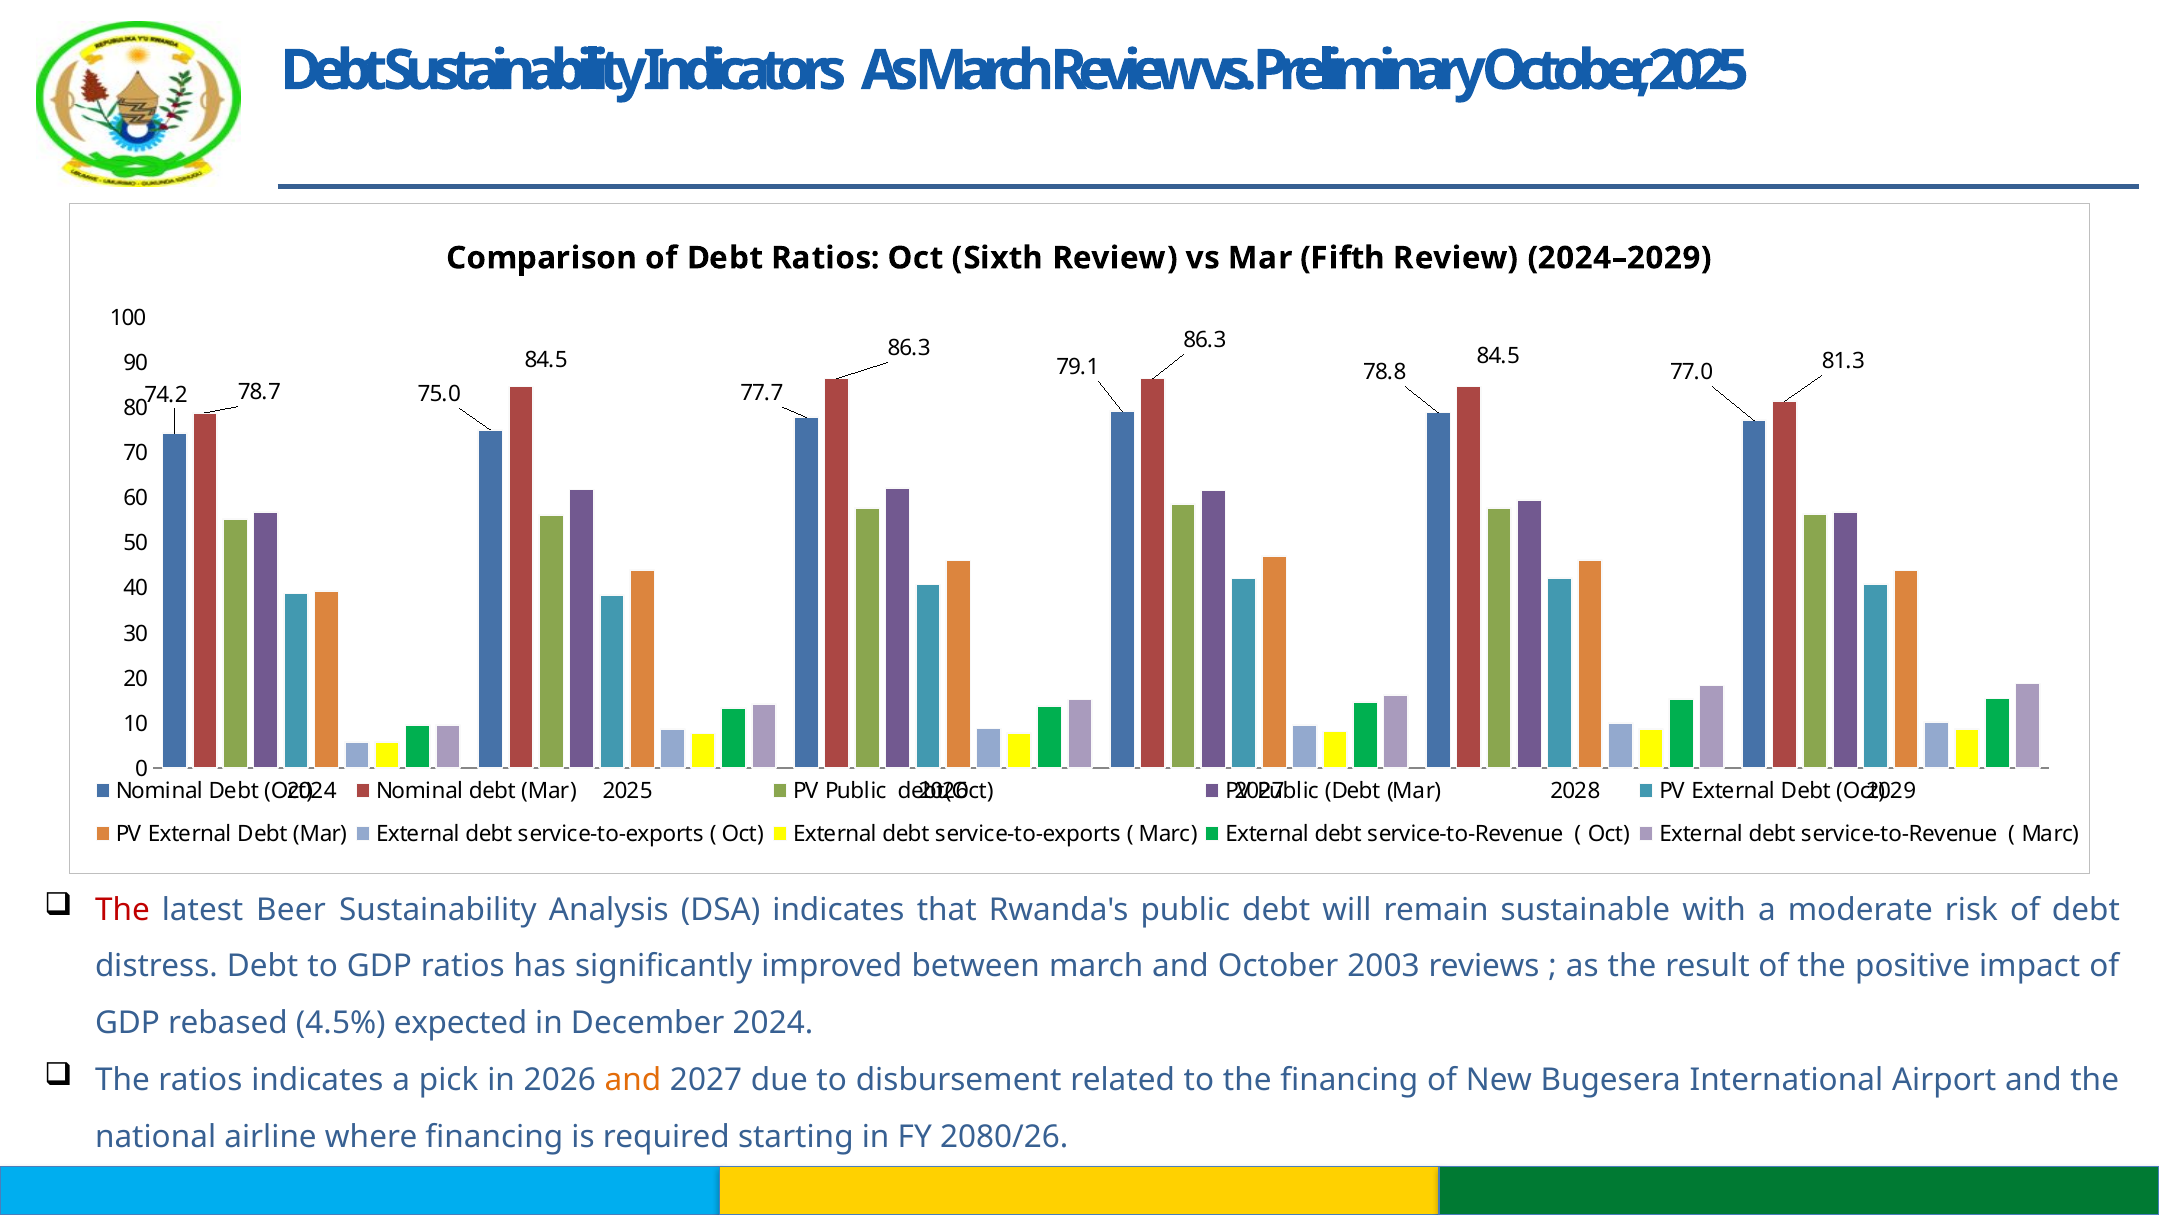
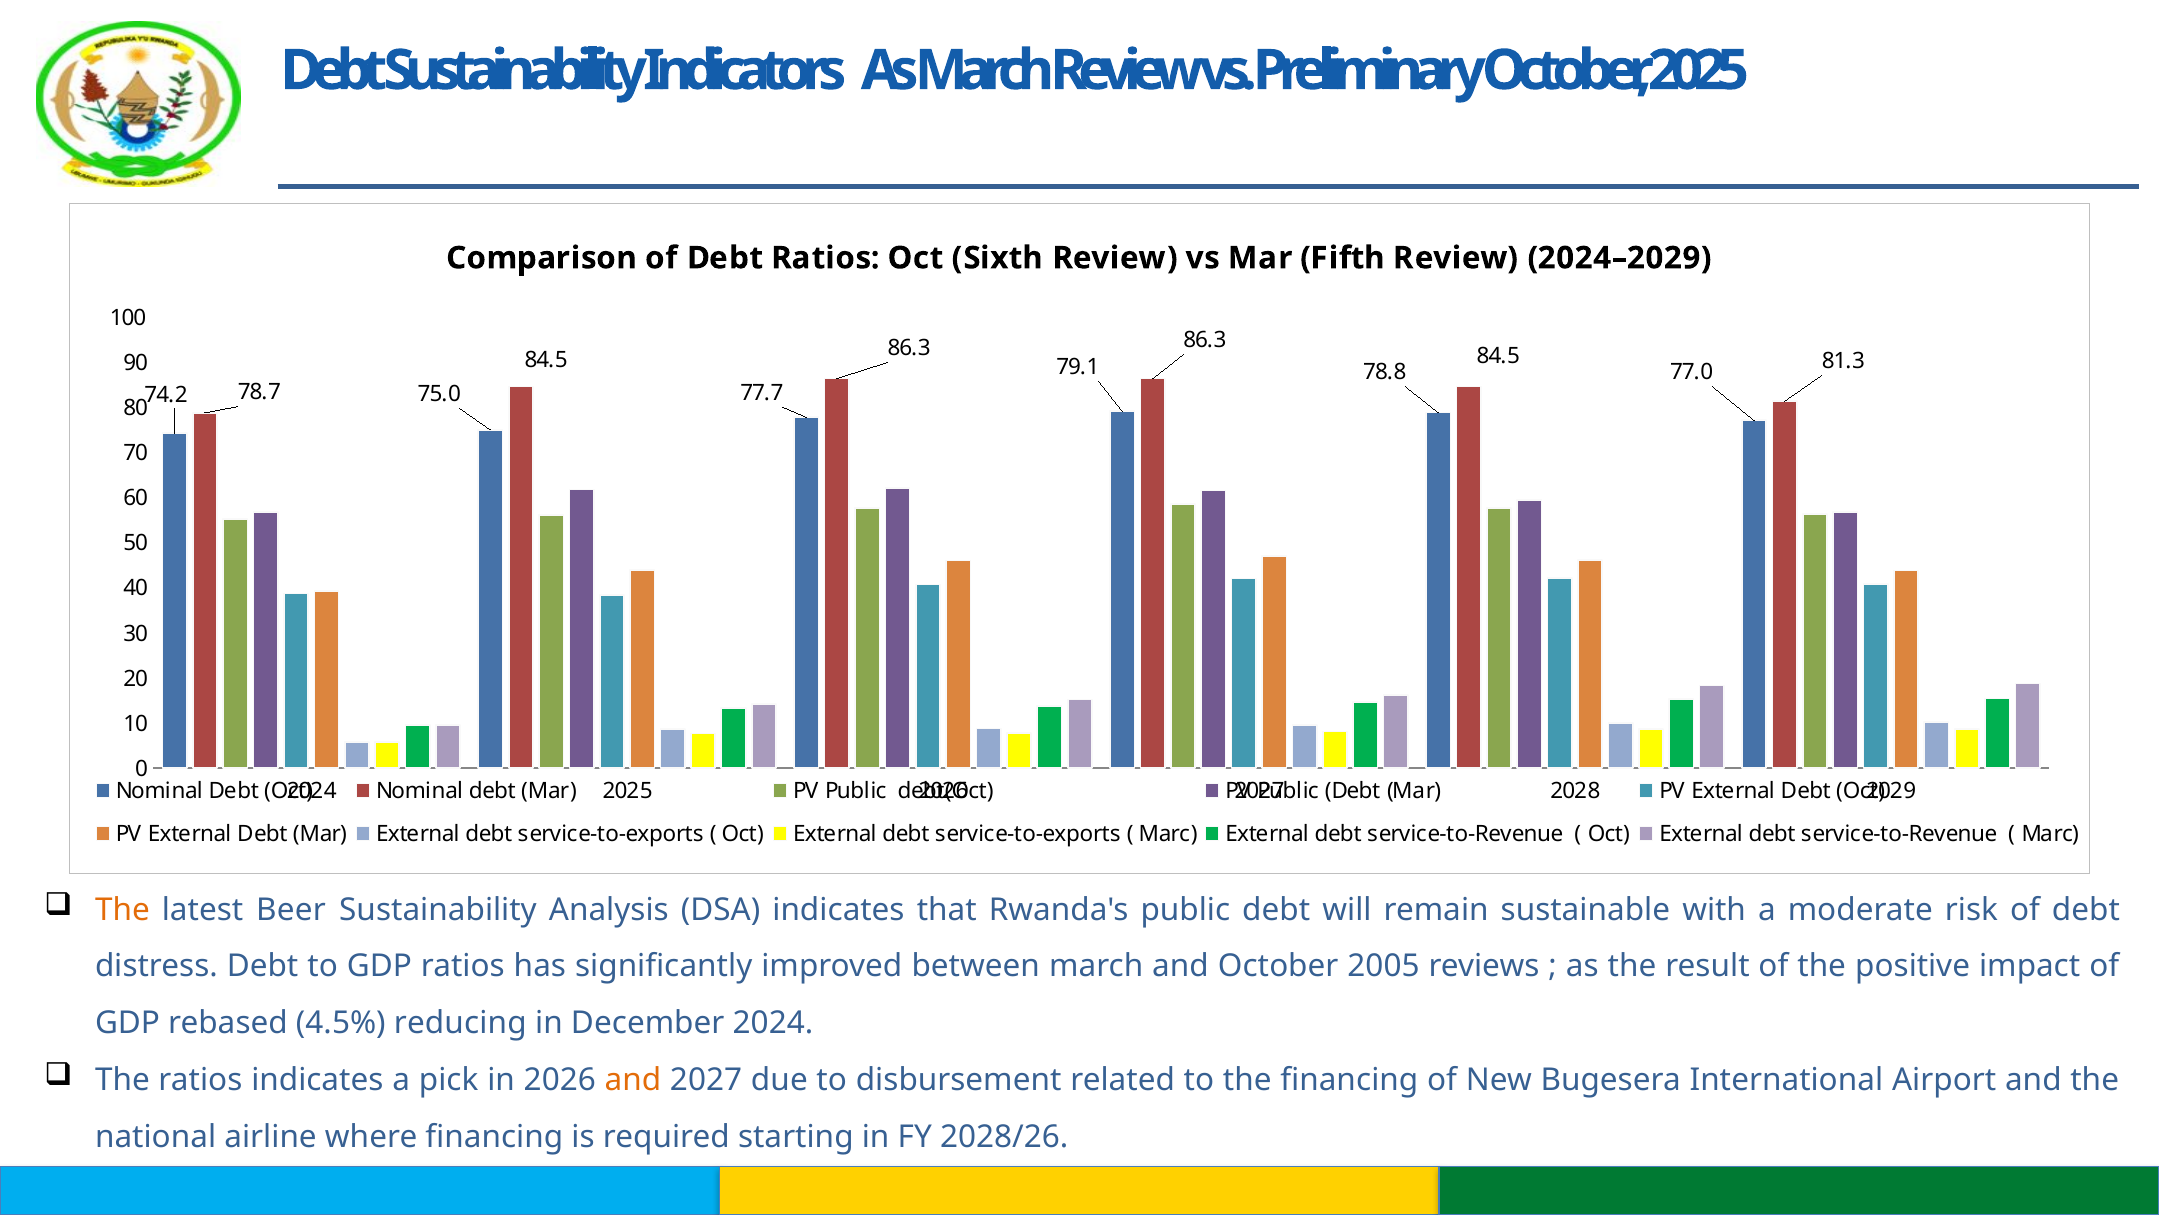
The colour: red -> orange (122, 909)
2003: 2003 -> 2005 (1383, 966)
expected: expected -> reducing (460, 1023)
2080/26: 2080/26 -> 2028/26 (1004, 1136)
